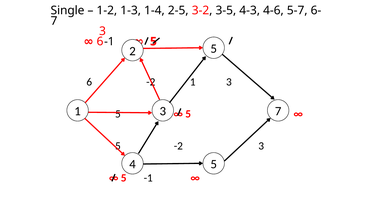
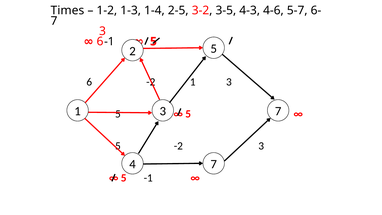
Single: Single -> Times (67, 11)
4 5: 5 -> 7 (214, 164)
